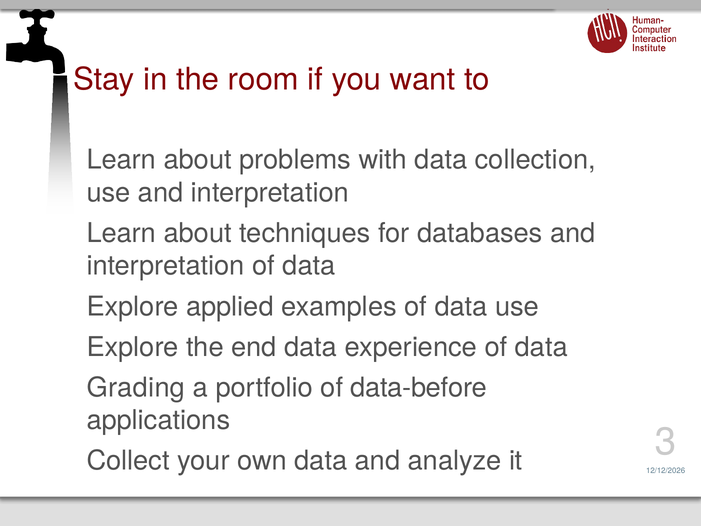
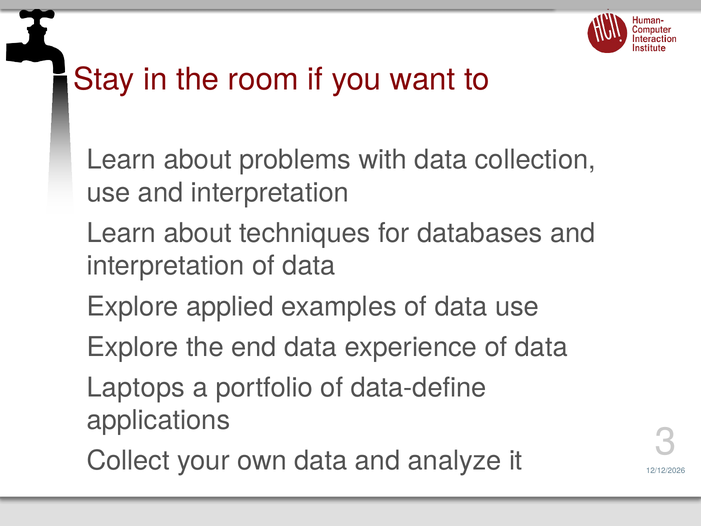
Grading: Grading -> Laptops (136, 387)
data-before: data-before -> data-define (419, 387)
